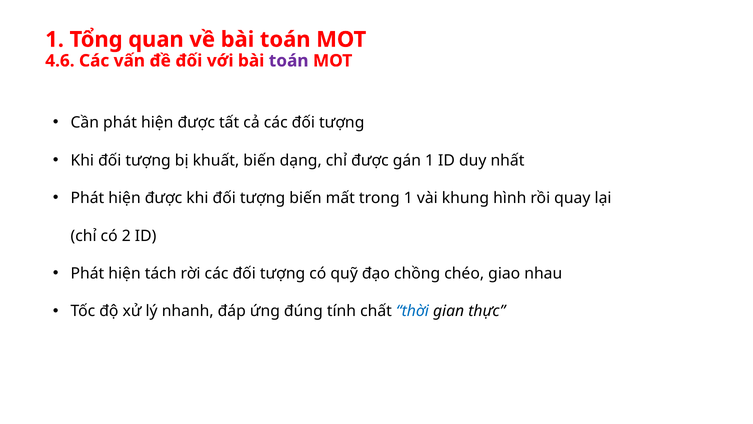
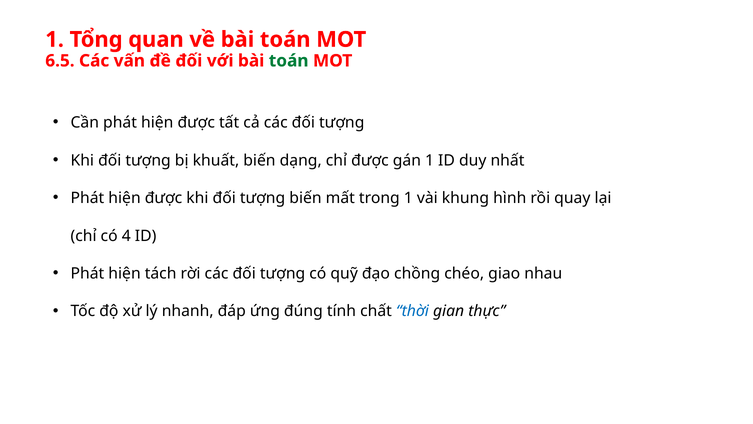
4.6: 4.6 -> 6.5 (60, 61)
toán colour: purple -> green (289, 61)
2: 2 -> 4 (126, 236)
